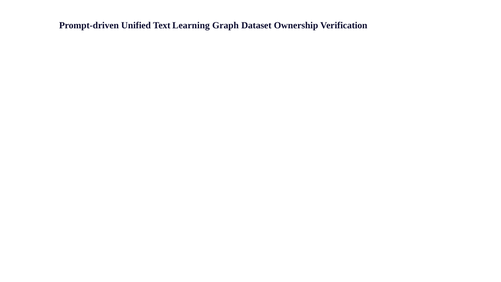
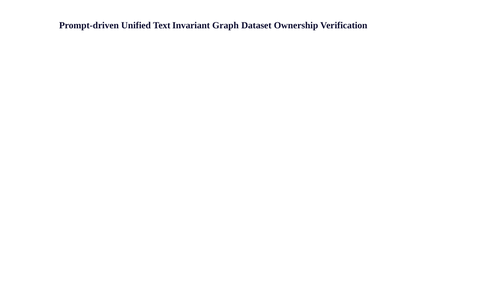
Learning: Learning -> Invariant (191, 25)
